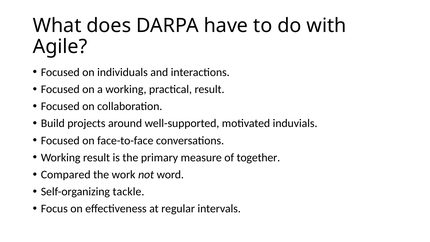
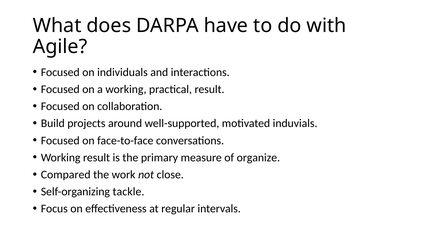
together: together -> organize (258, 157)
word: word -> close (170, 175)
